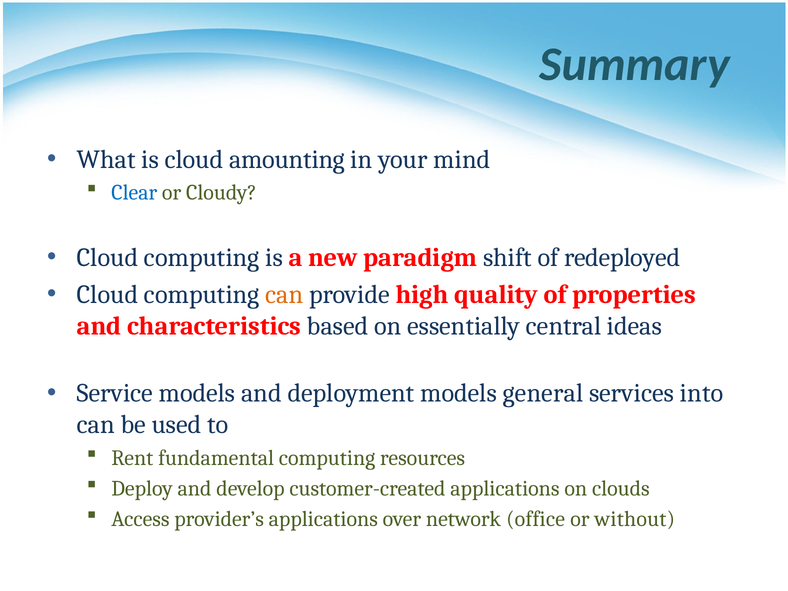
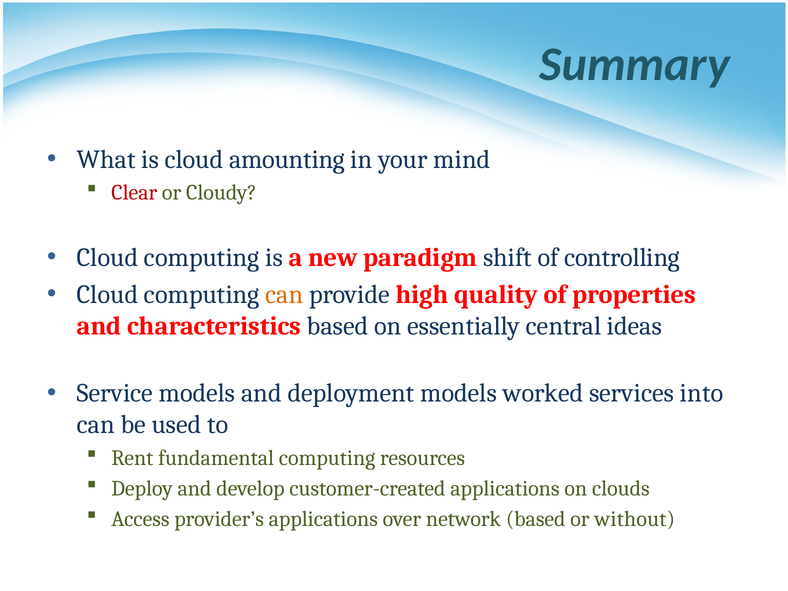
Clear colour: blue -> red (134, 192)
redeployed: redeployed -> controlling (622, 258)
general: general -> worked (543, 393)
network office: office -> based (536, 519)
